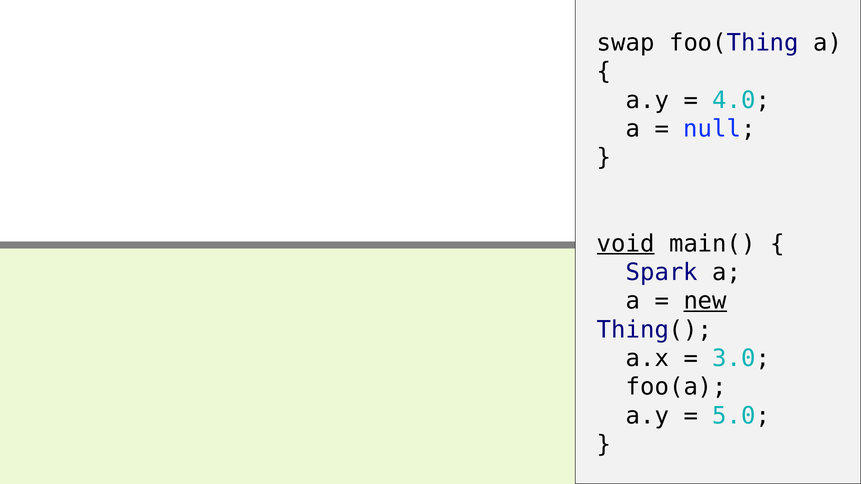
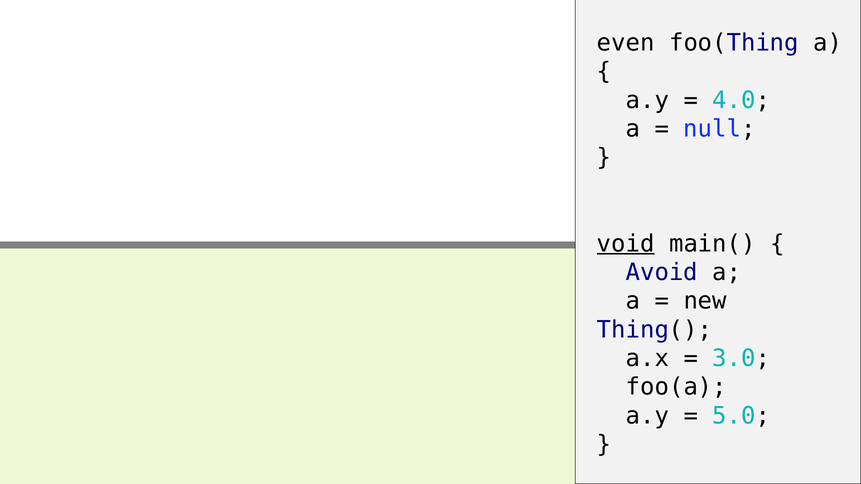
swap: swap -> even (626, 43)
Spark: Spark -> Avoid (662, 273)
new underline: present -> none (705, 301)
